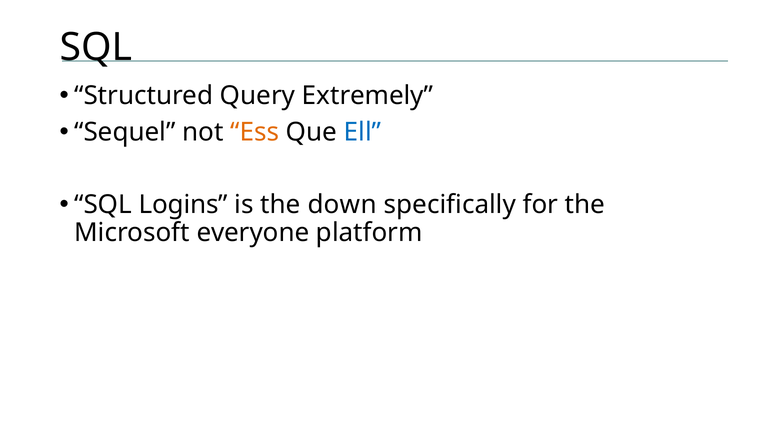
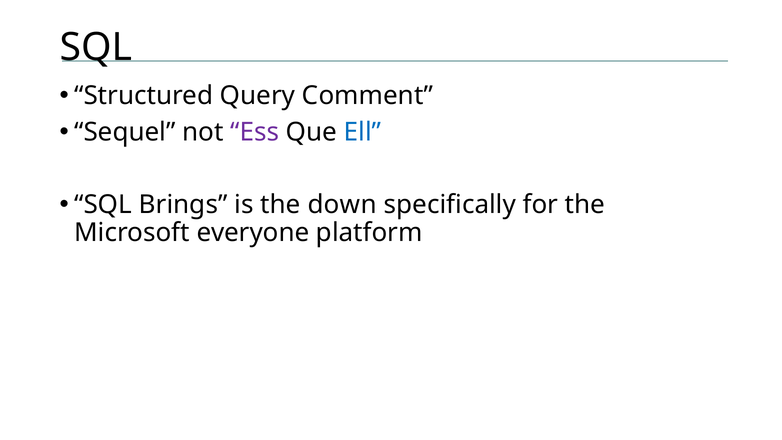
Extremely: Extremely -> Comment (367, 96)
Ess colour: orange -> purple (255, 132)
Logins: Logins -> Brings (183, 205)
